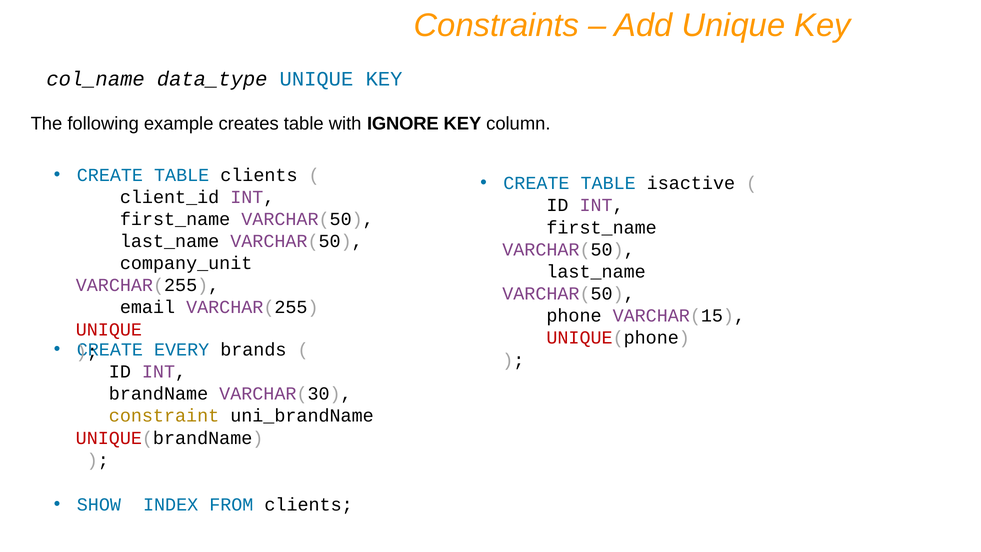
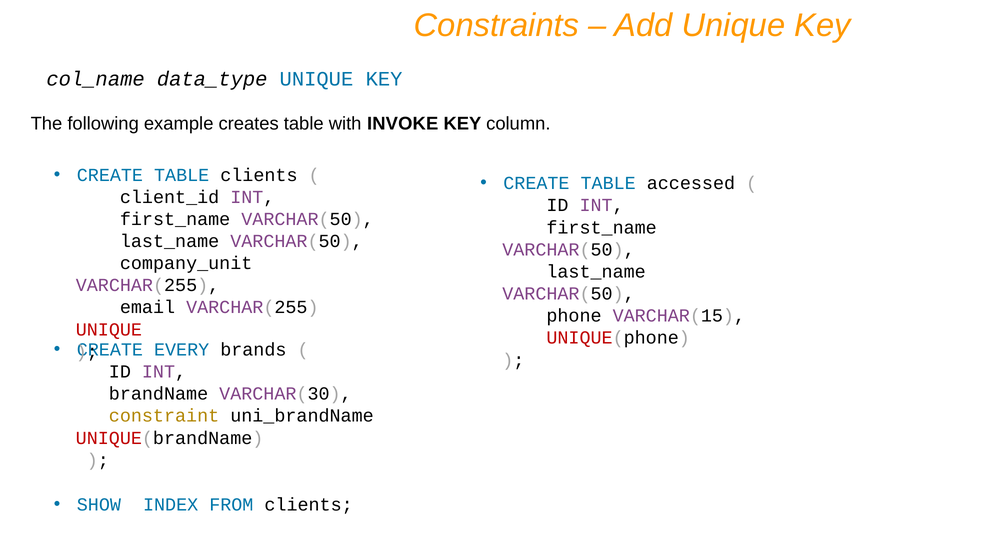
IGNORE: IGNORE -> INVOKE (403, 124)
isactive: isactive -> accessed (691, 183)
